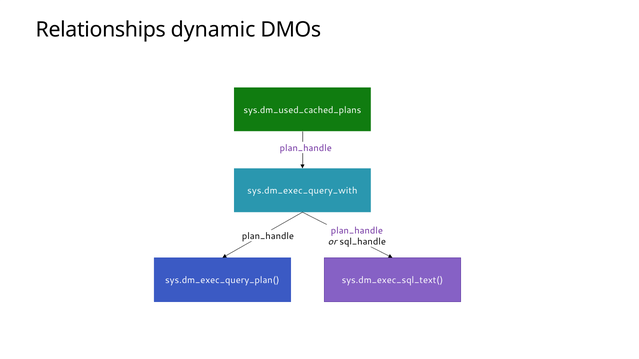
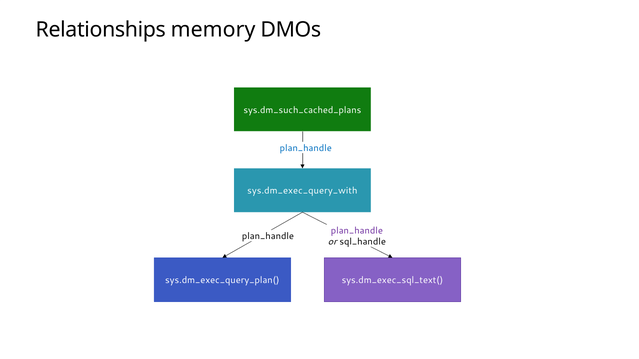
dynamic: dynamic -> memory (213, 30)
sys.dm_used_cached_plans: sys.dm_used_cached_plans -> sys.dm_such_cached_plans (302, 110)
plan_handle colour: purple -> blue (306, 148)
